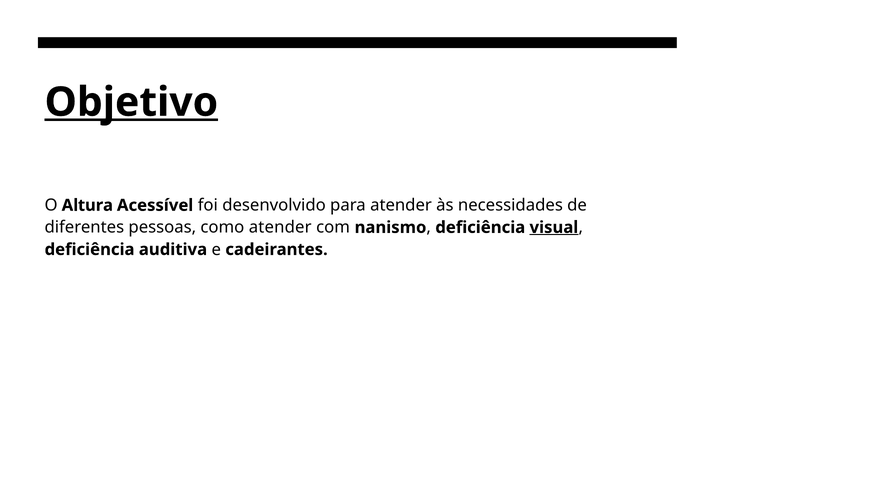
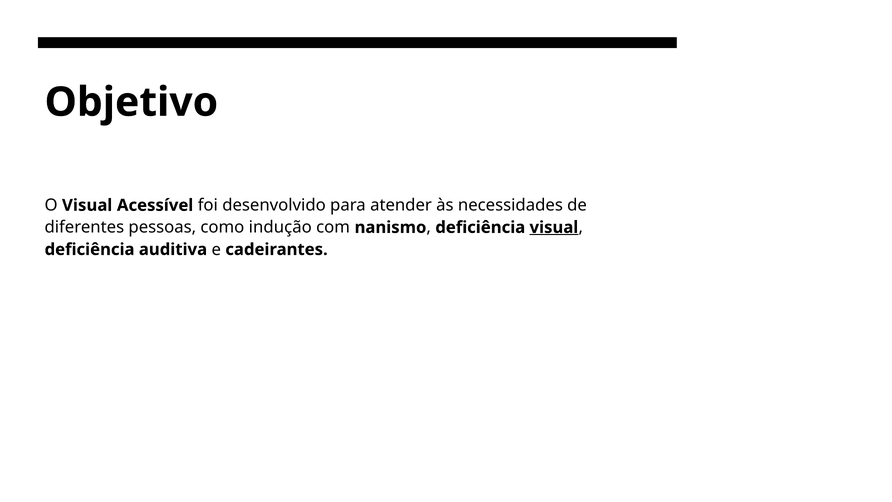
Objetivo underline: present -> none (131, 102)
O Altura: Altura -> Visual (87, 205)
como atender: atender -> indução (280, 227)
